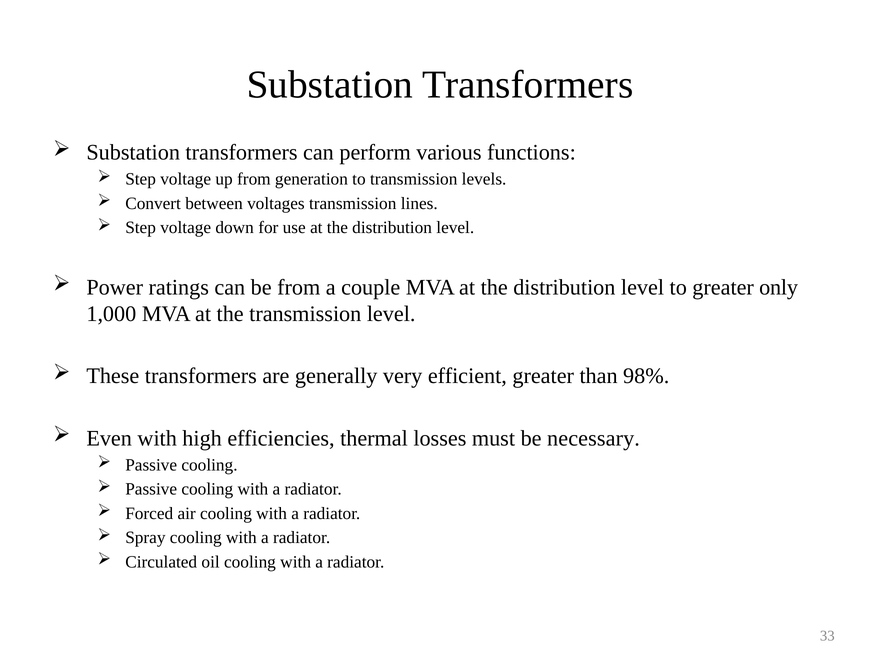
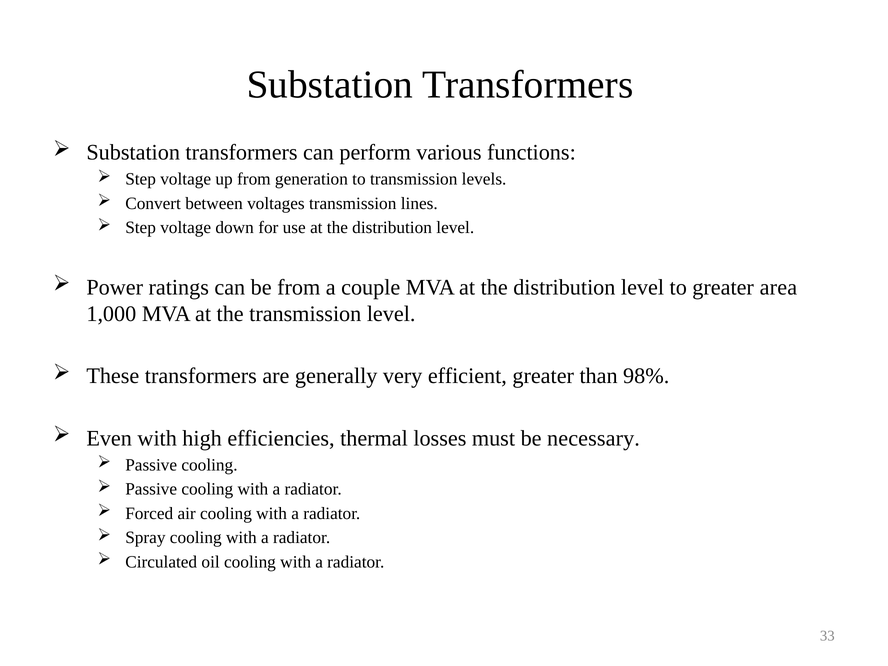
only: only -> area (778, 287)
